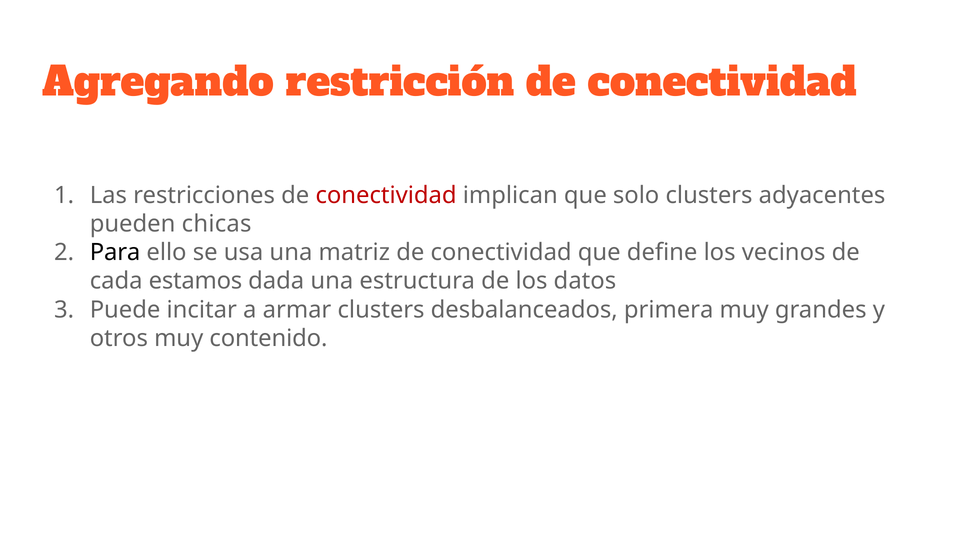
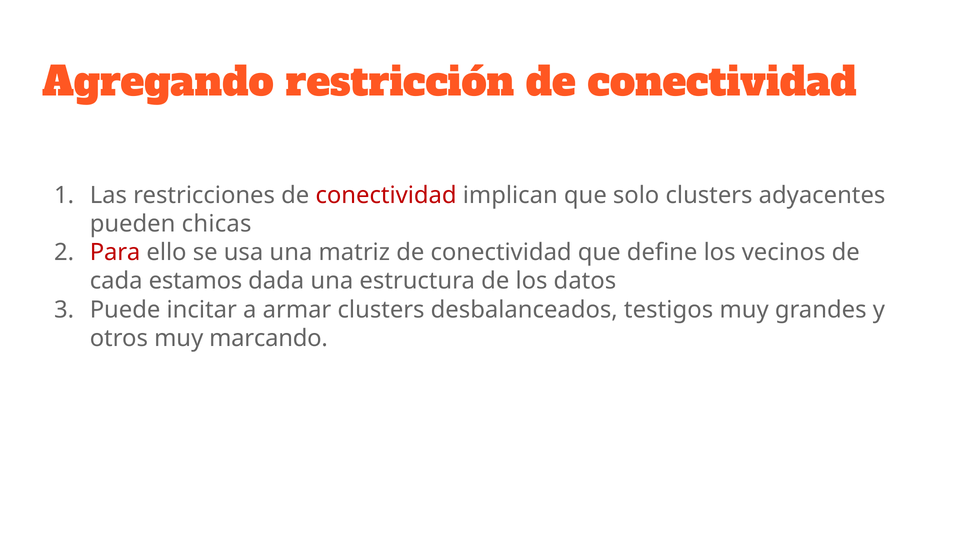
Para colour: black -> red (115, 252)
primera: primera -> testigos (669, 310)
contenido: contenido -> marcando (268, 338)
